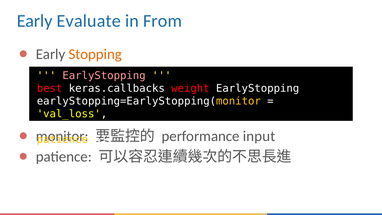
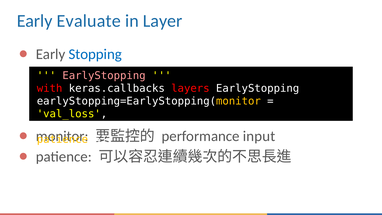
From: From -> Layer (163, 21)
Stopping colour: orange -> blue (95, 54)
best: best -> with (50, 88)
weight: weight -> layers (190, 88)
